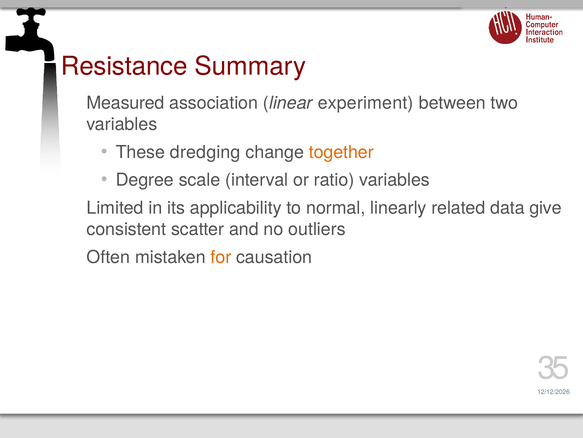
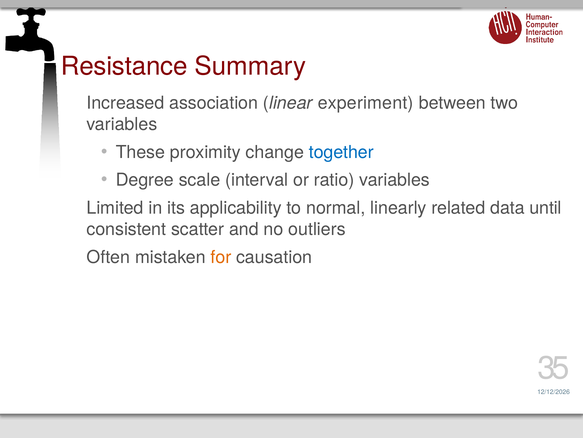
Measured: Measured -> Increased (125, 103)
dredging: dredging -> proximity (205, 152)
together colour: orange -> blue (341, 152)
give: give -> until (546, 208)
